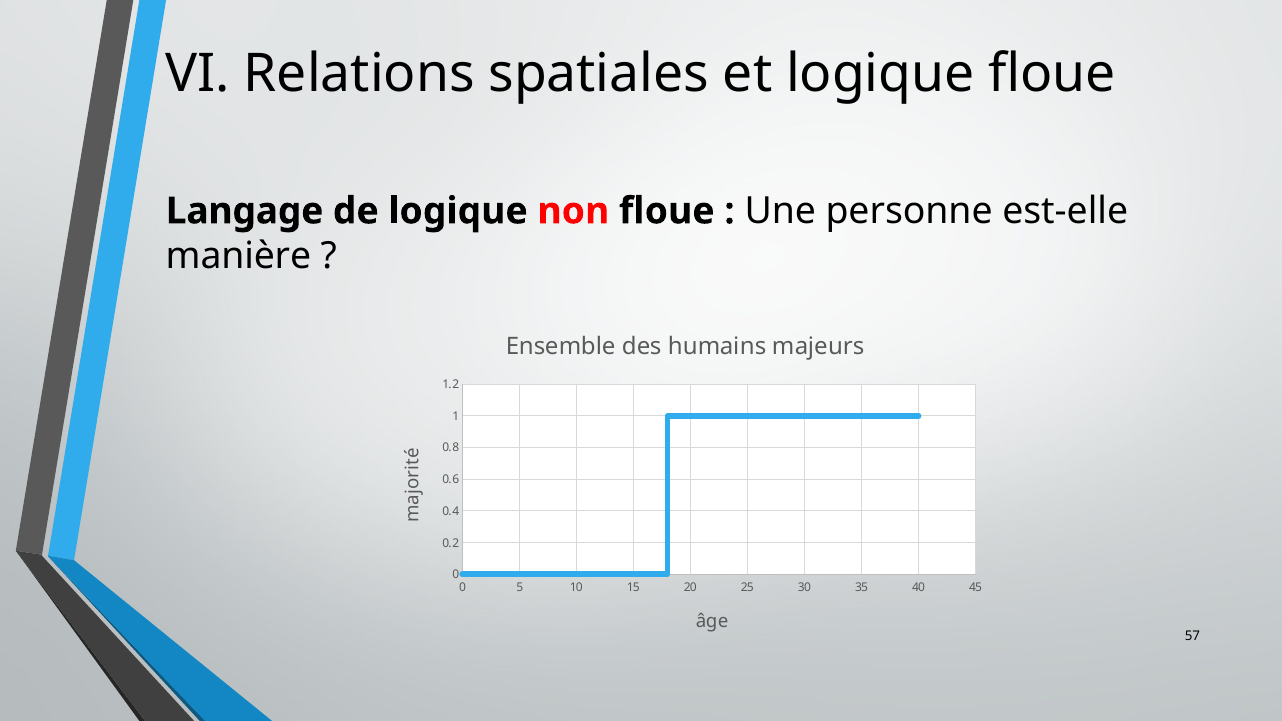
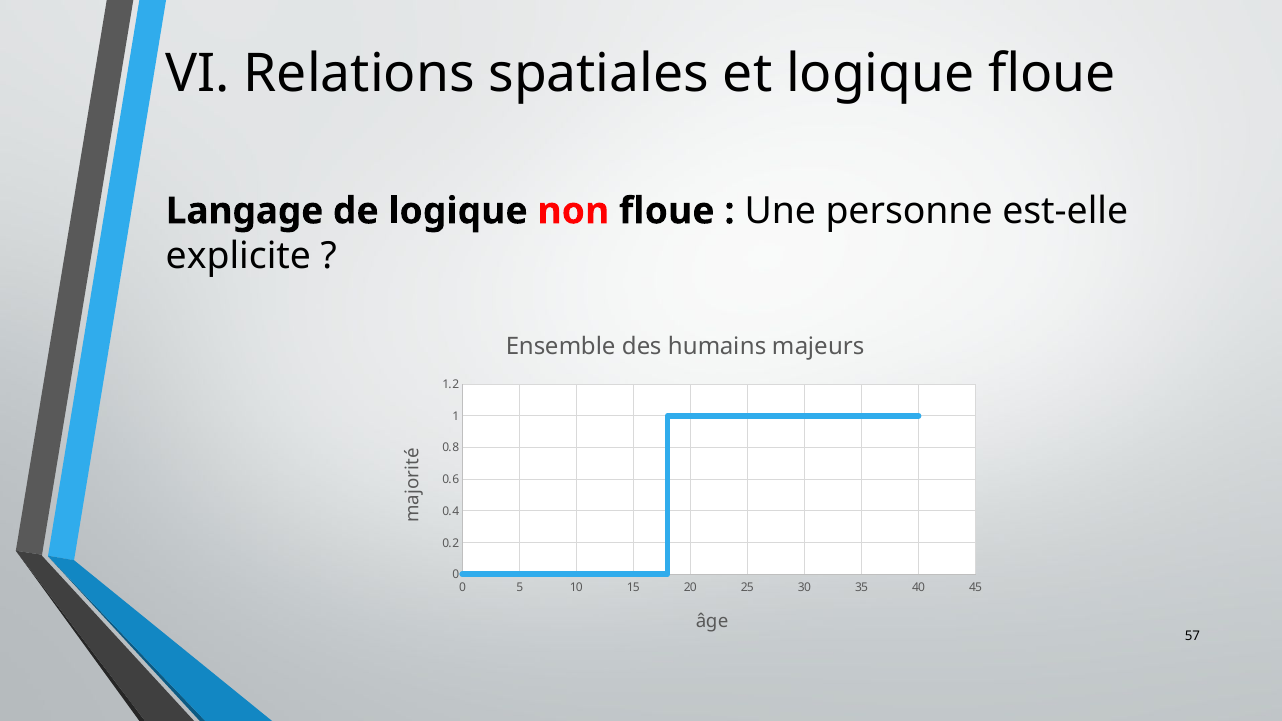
manière: manière -> explicite (238, 256)
